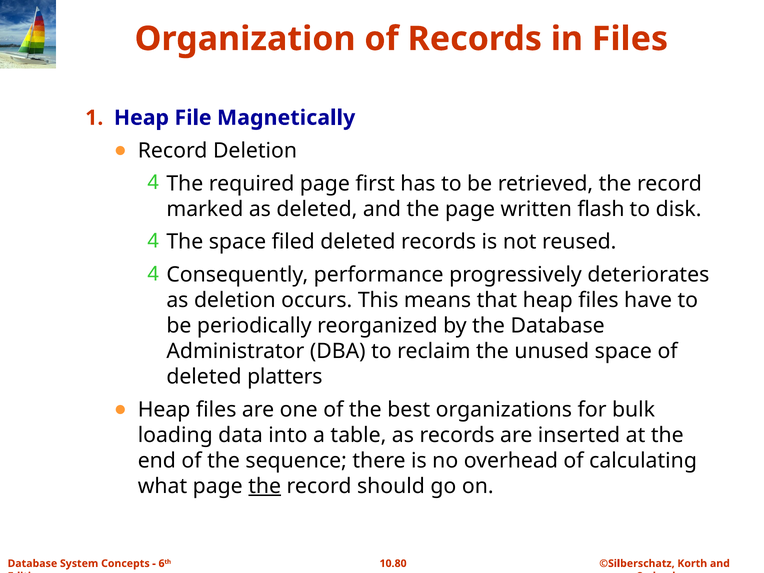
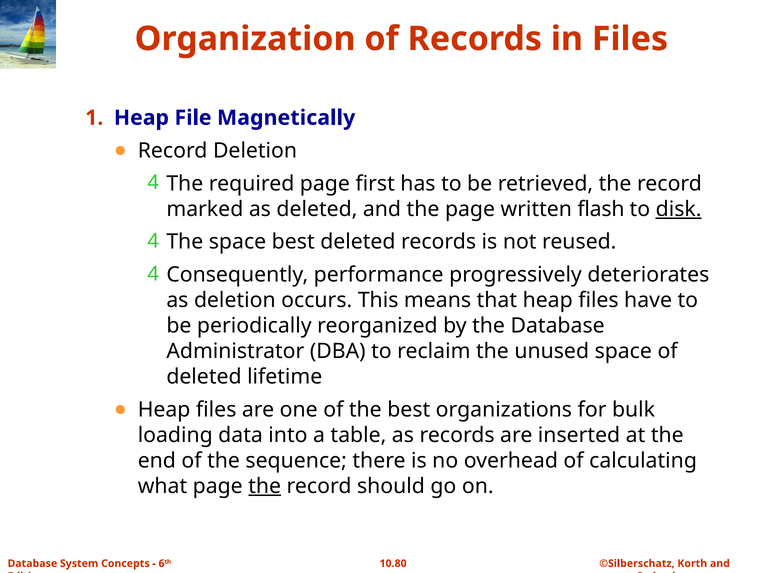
disk underline: none -> present (679, 209)
space filed: filed -> best (293, 242)
platters: platters -> lifetime (285, 377)
